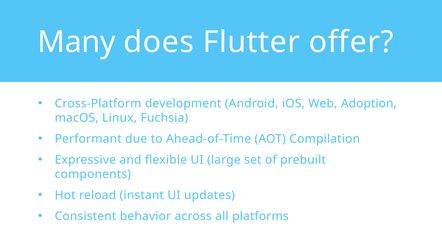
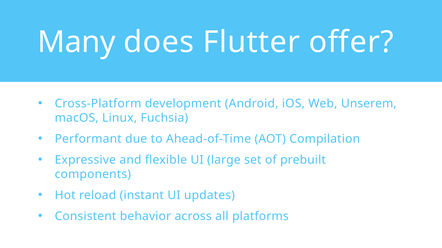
Adoption: Adoption -> Unserem (369, 104)
